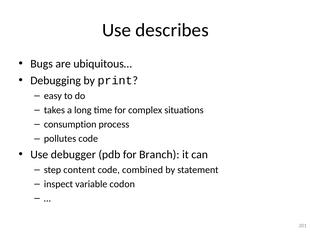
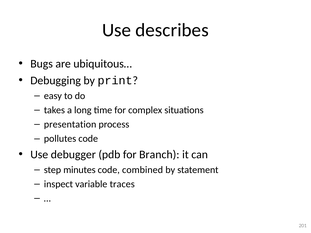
consumption: consumption -> presentation (70, 125)
content: content -> minutes (79, 170)
codon: codon -> traces (122, 184)
